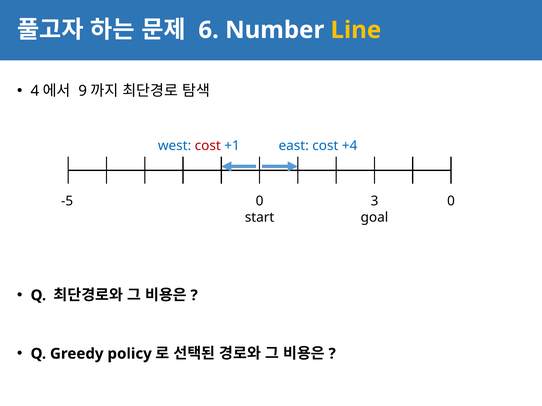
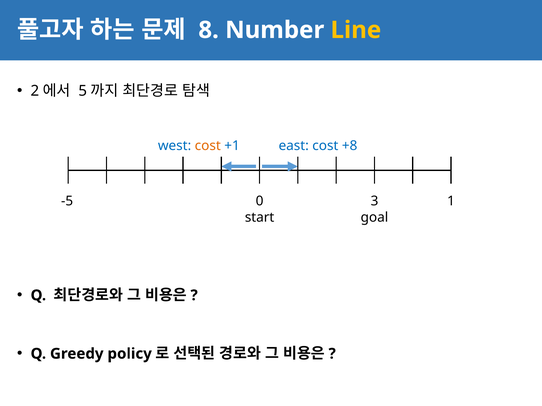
6: 6 -> 8 (209, 30)
4: 4 -> 2 (35, 91)
9: 9 -> 5 (83, 91)
cost colour: red -> orange (208, 146)
+4: +4 -> +8 (350, 146)
-5 0: 0 -> 1 (451, 201)
